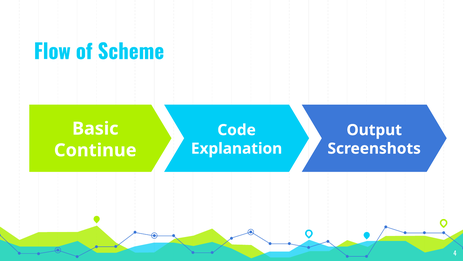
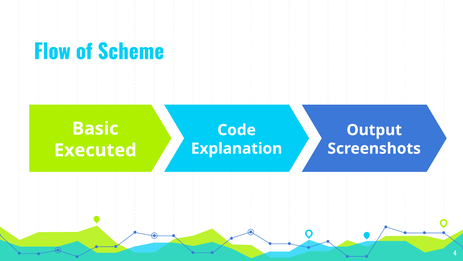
Continue: Continue -> Executed (95, 150)
